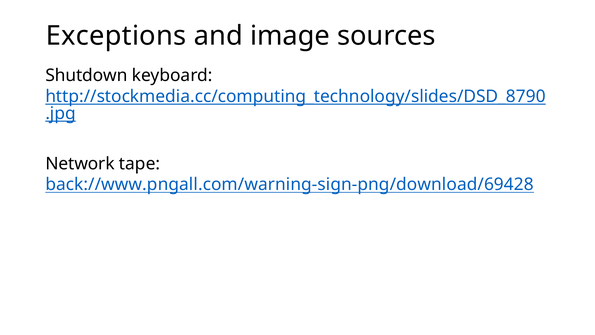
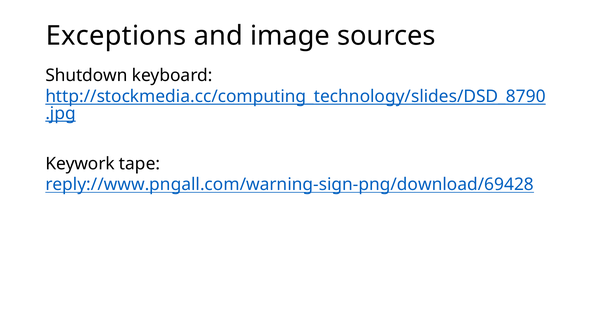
Network: Network -> Keywork (80, 163)
back://www.pngall.com/warning-sign-png/download/69428: back://www.pngall.com/warning-sign-png/download/69428 -> reply://www.pngall.com/warning-sign-png/download/69428 (290, 184)
